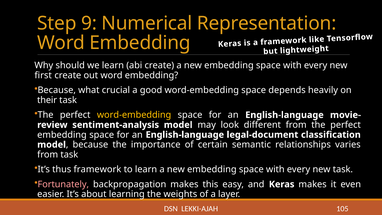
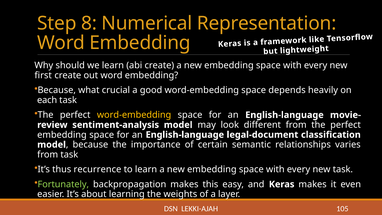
9: 9 -> 8 (89, 23)
their: their -> each (47, 100)
thus framework: framework -> recurrence (97, 169)
Fortunately colour: pink -> light green (63, 184)
